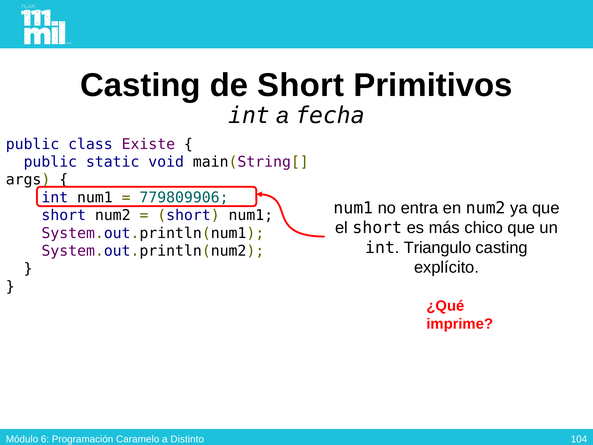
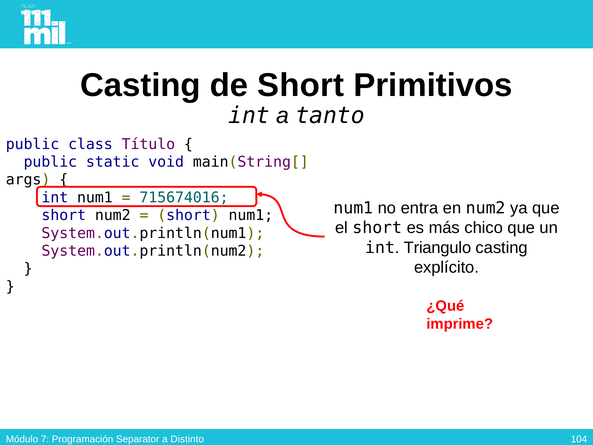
fecha: fecha -> tanto (330, 116)
Existe: Existe -> Título (148, 144)
779809906: 779809906 -> 715674016 (184, 197)
6: 6 -> 7 (45, 439)
Caramelo: Caramelo -> Separator (138, 439)
